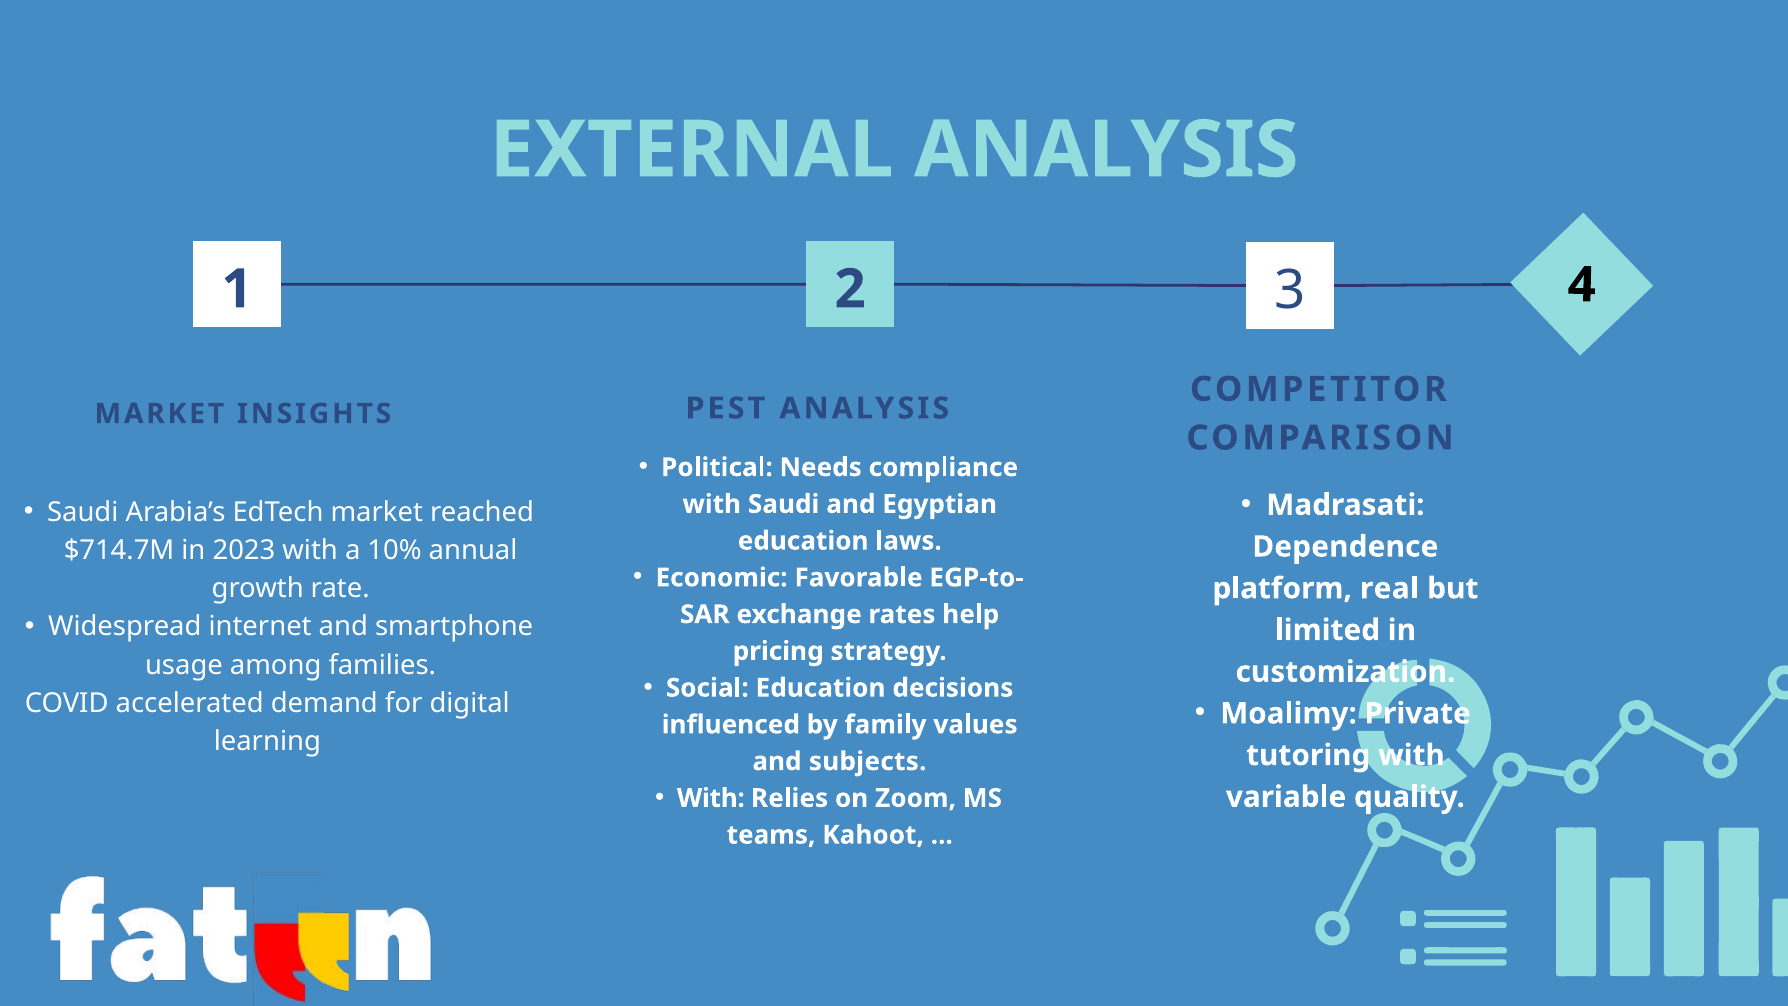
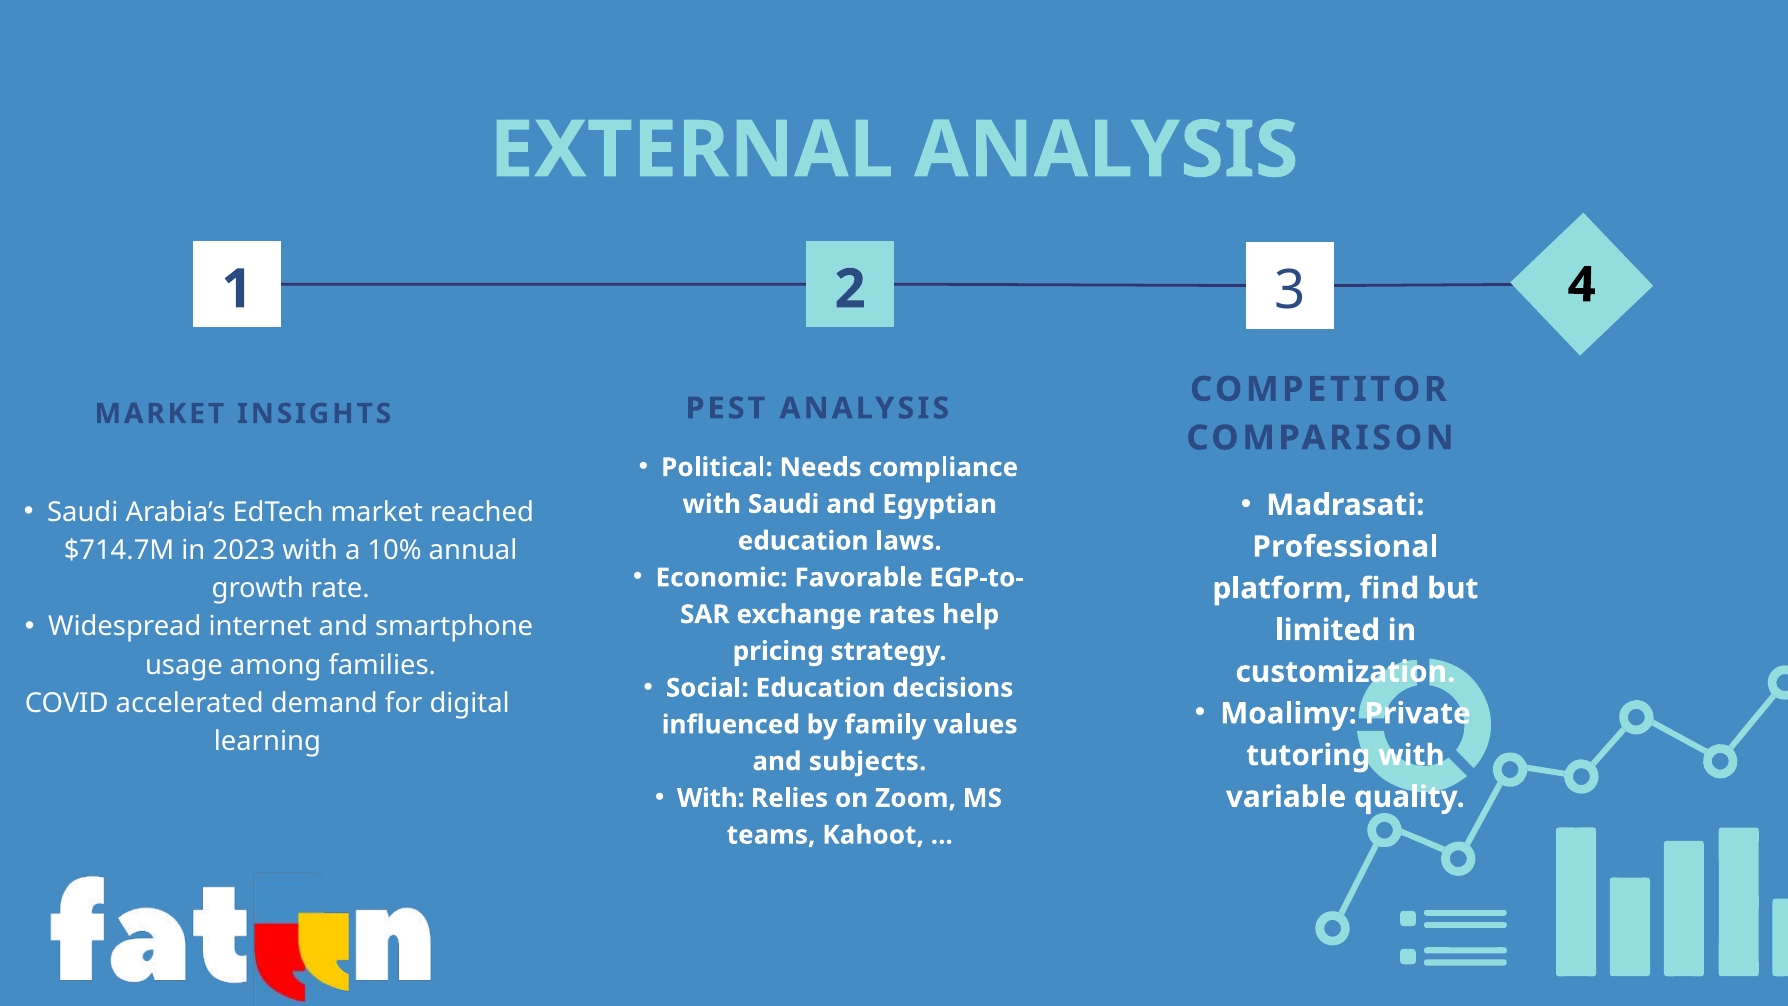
Dependence: Dependence -> Professional (1345, 547)
real: real -> find (1389, 588)
